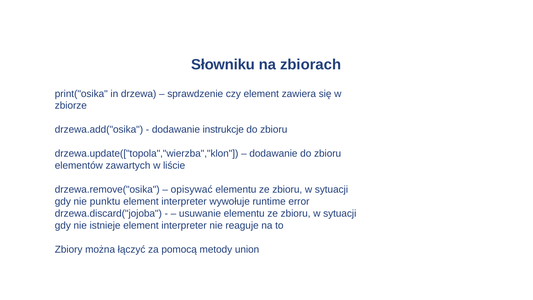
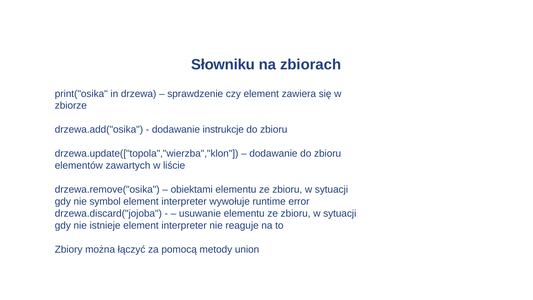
opisywać: opisywać -> obiektami (192, 190)
punktu: punktu -> symbol (105, 201)
